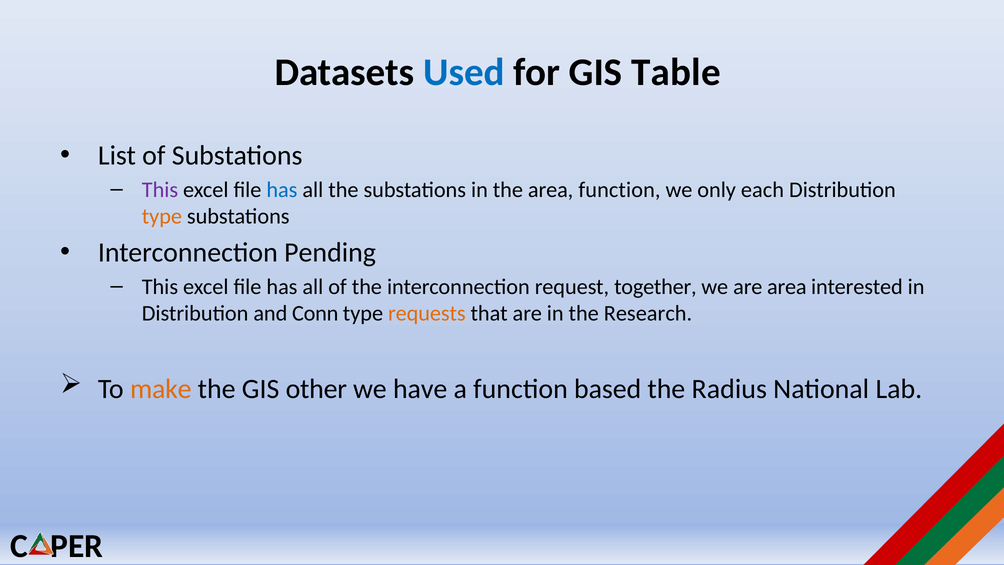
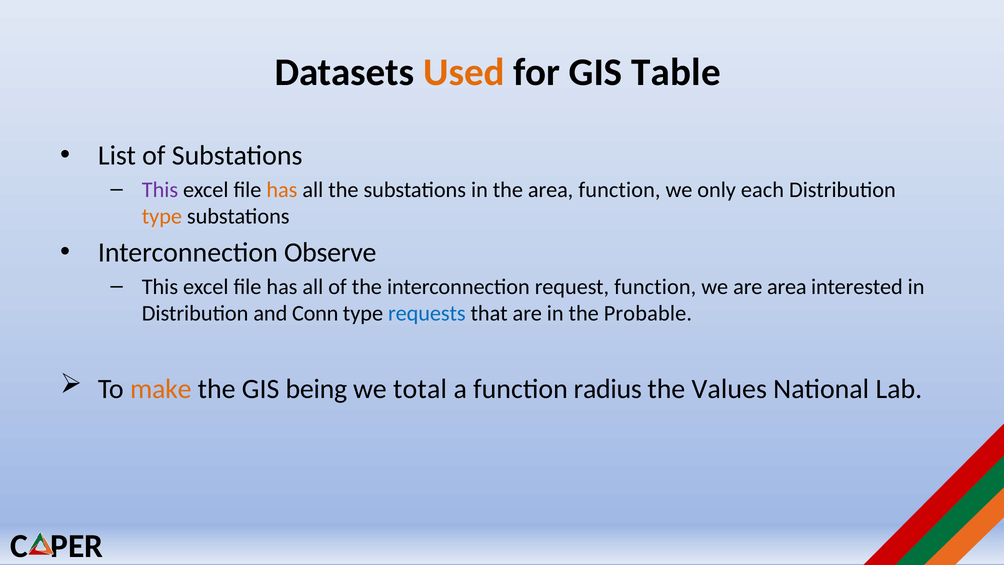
Used colour: blue -> orange (464, 72)
has colour: blue -> orange (282, 190)
Pending: Pending -> Observe (330, 253)
request together: together -> function (655, 287)
requests colour: orange -> blue (427, 313)
Research: Research -> Probable (648, 313)
other: other -> being (316, 389)
have: have -> total (420, 389)
based: based -> radius (608, 389)
Radius: Radius -> Values (729, 389)
